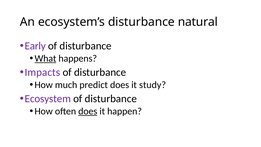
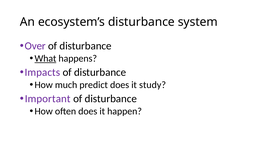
natural: natural -> system (198, 22)
Early: Early -> Over (35, 46)
Ecosystem: Ecosystem -> Important (48, 99)
does underline: present -> none (88, 111)
